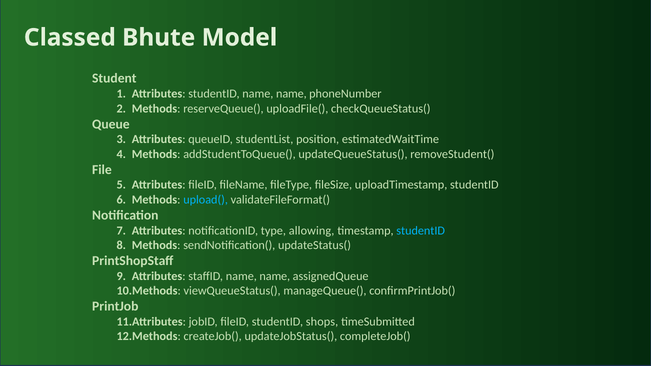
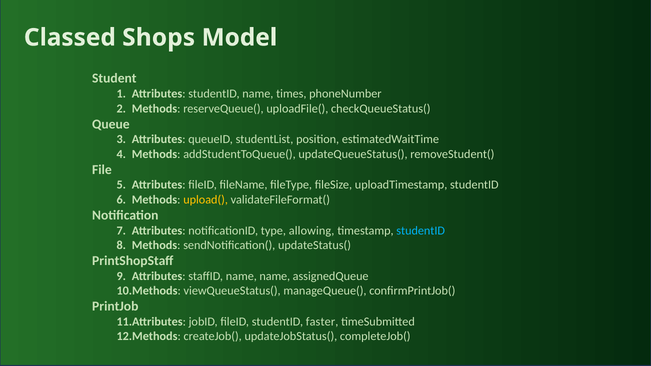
Bhute: Bhute -> Shops (159, 38)
studentID name name: name -> times (291, 94)
upload( colour: light blue -> yellow (206, 200)
shops: shops -> faster (322, 322)
